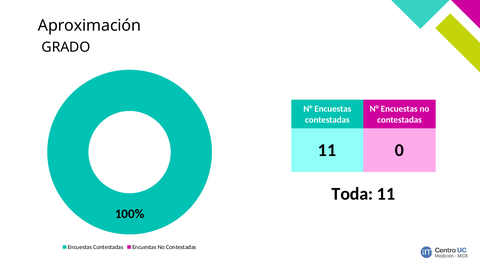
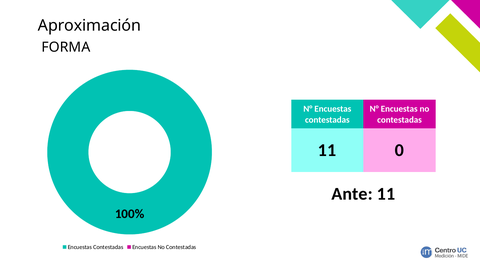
GRADO: GRADO -> FORMA (66, 47)
Toda: Toda -> Ante (352, 194)
